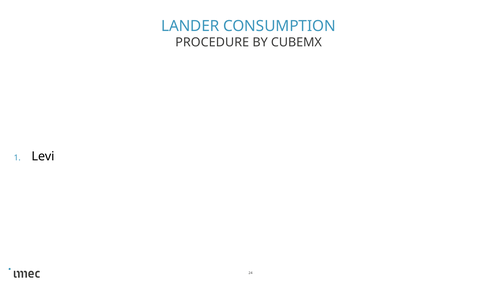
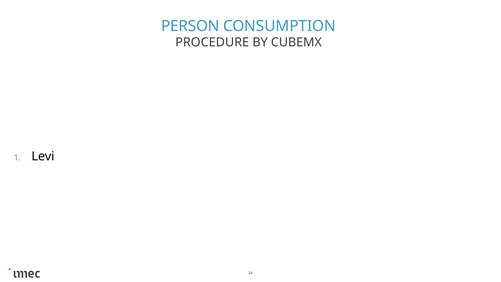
LANDER: LANDER -> PERSON (190, 26)
